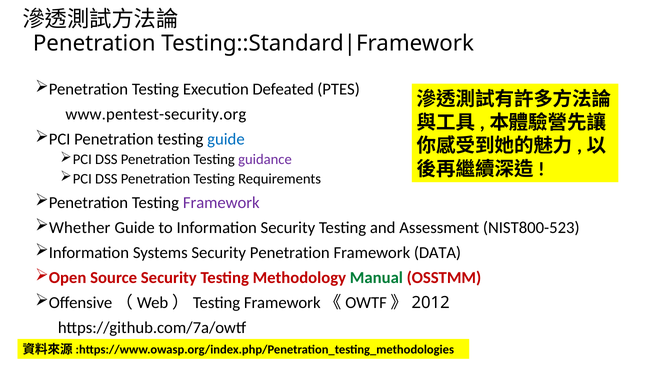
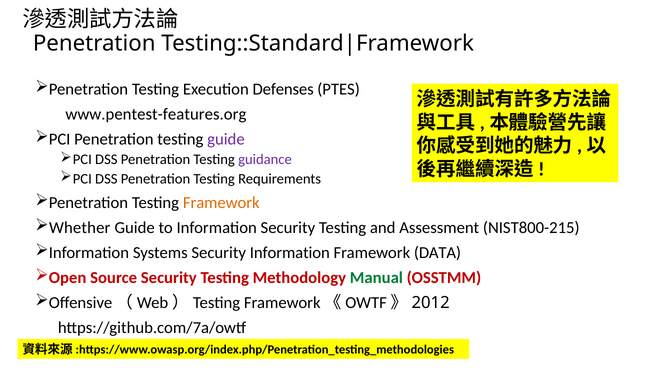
Defeated: Defeated -> Defenses (283, 89)
www.pentest-security.org: www.pentest-security.org -> www.pentest-features.org (156, 114)
guide colour: blue -> purple (226, 139)
Framework colour: purple -> orange (221, 203)
NIST800-523: NIST800-523 -> NIST800-215 (531, 228)
Security Penetration: Penetration -> Information (290, 253)
